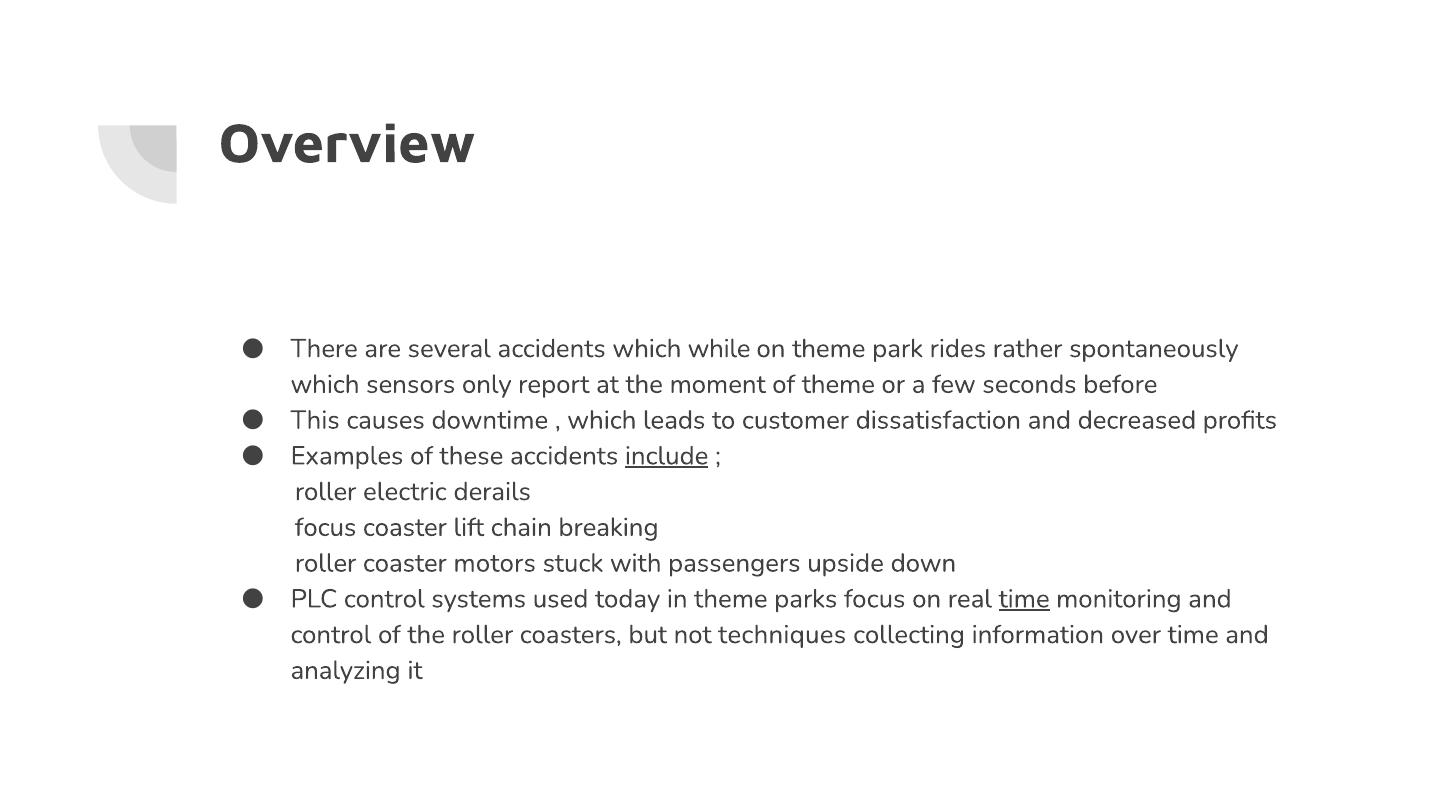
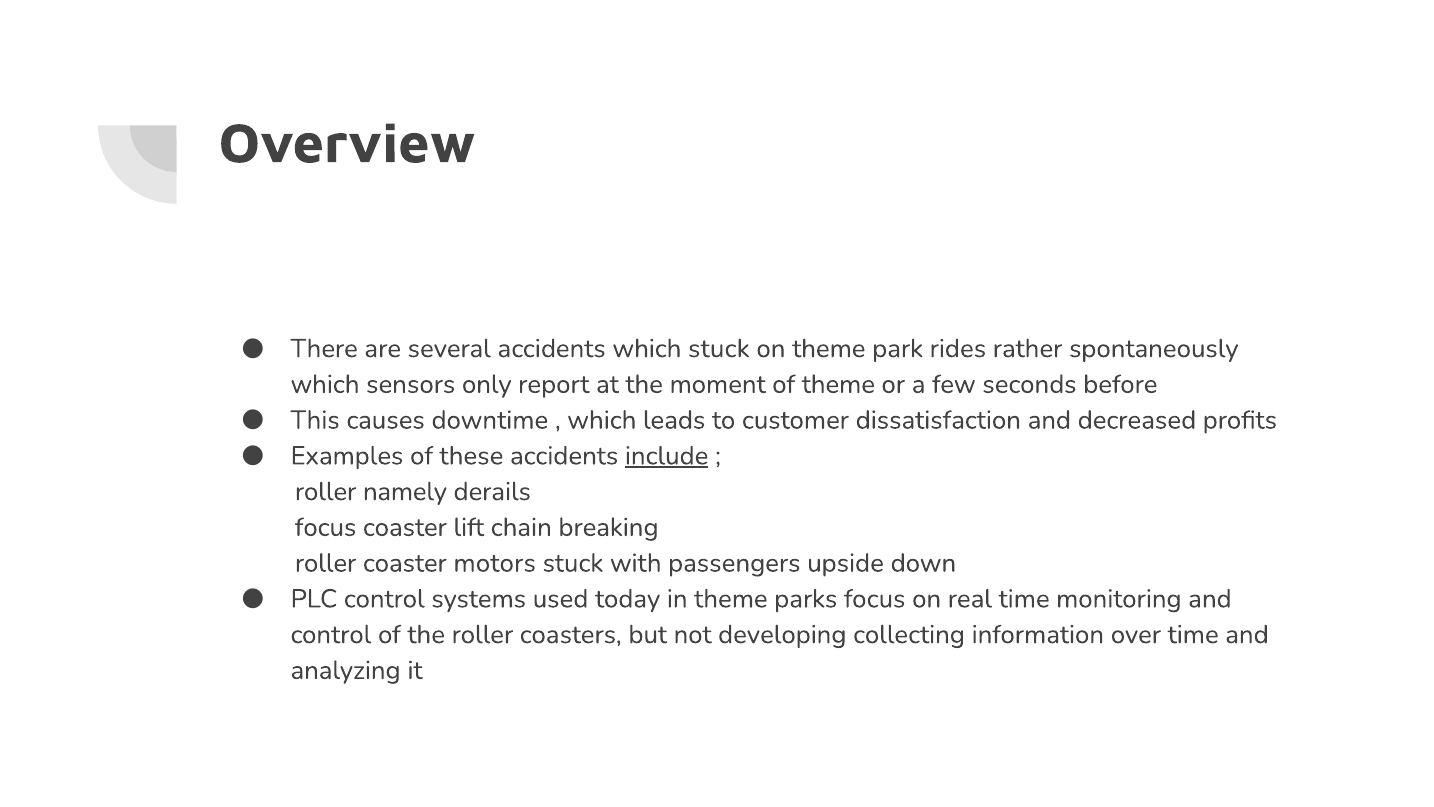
which while: while -> stuck (719, 348)
electric: electric -> namely (405, 491)
time underline: present -> none (1024, 599)
techniques: techniques -> developing (782, 634)
